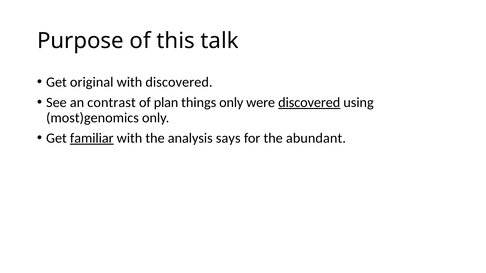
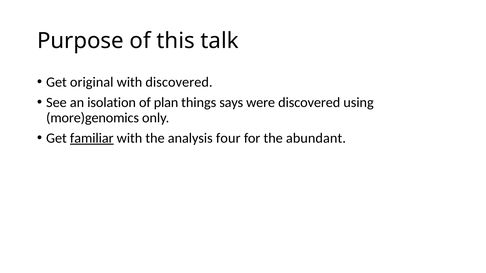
contrast: contrast -> isolation (112, 103)
things only: only -> says (231, 103)
discovered underline: present -> none (309, 103)
most)genomics: most)genomics -> more)genomics (93, 118)
says: says -> four (228, 138)
